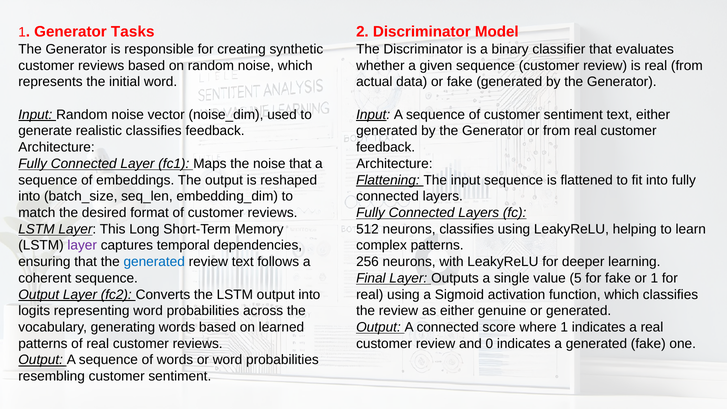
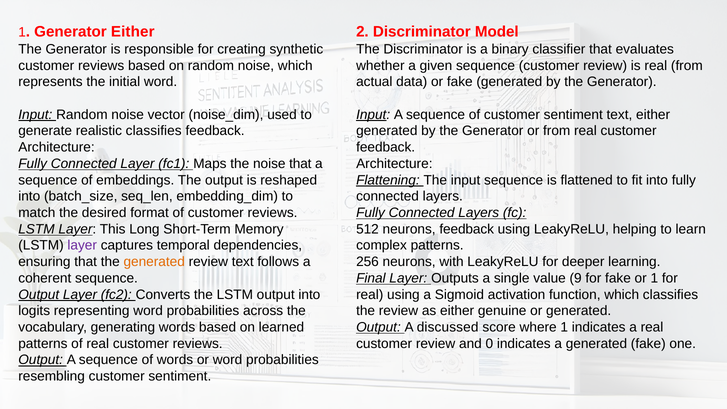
Generator Tasks: Tasks -> Either (133, 32)
neurons classifies: classifies -> feedback (467, 229)
generated colour: blue -> orange (154, 262)
5: 5 -> 9 (576, 278)
A connected: connected -> discussed (448, 327)
